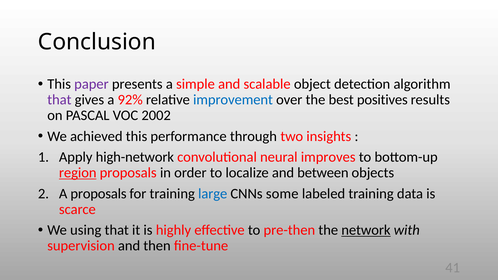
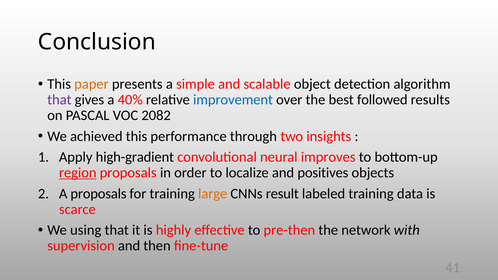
paper colour: purple -> orange (91, 84)
92%: 92% -> 40% (130, 100)
positives: positives -> followed (382, 100)
2002: 2002 -> 2082 (156, 115)
high-network: high-network -> high-gradient (135, 157)
between: between -> positives (323, 173)
large colour: blue -> orange (213, 194)
some: some -> result (282, 194)
network underline: present -> none (366, 230)
